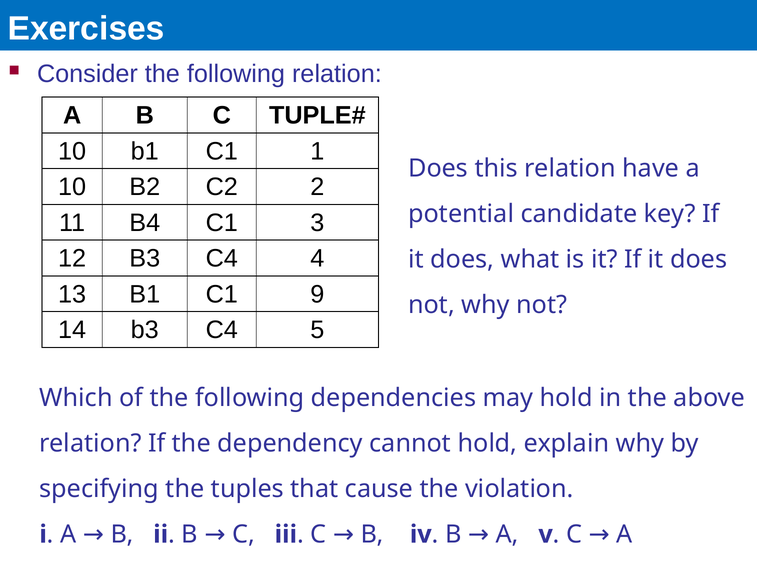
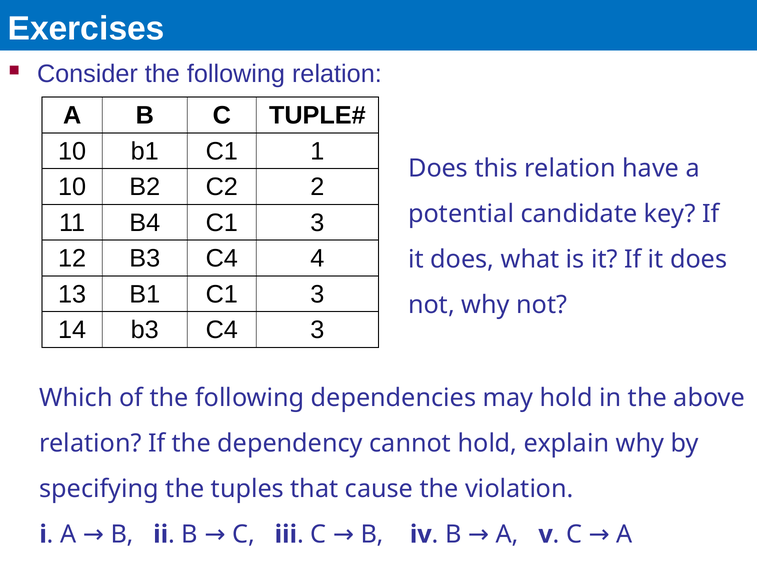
B1 C1 9: 9 -> 3 (317, 294)
C4 5: 5 -> 3 (317, 330)
